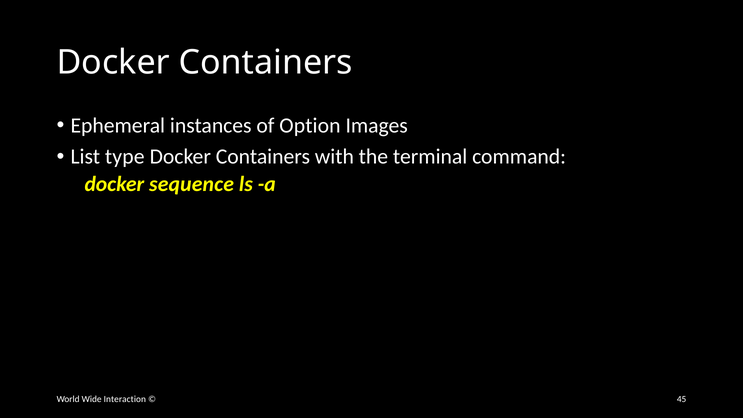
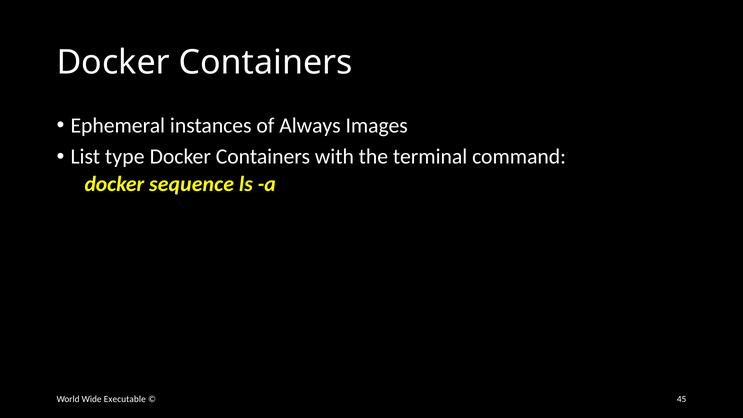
Option: Option -> Always (310, 126)
Interaction: Interaction -> Executable (125, 399)
